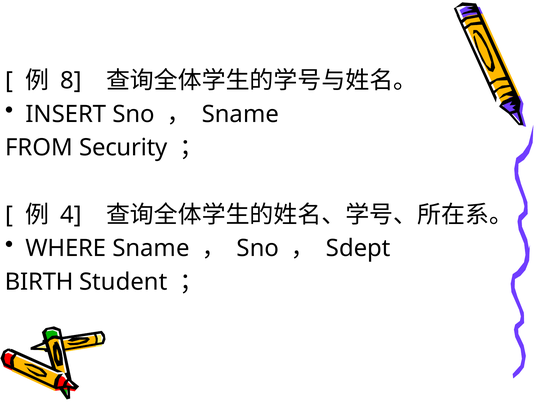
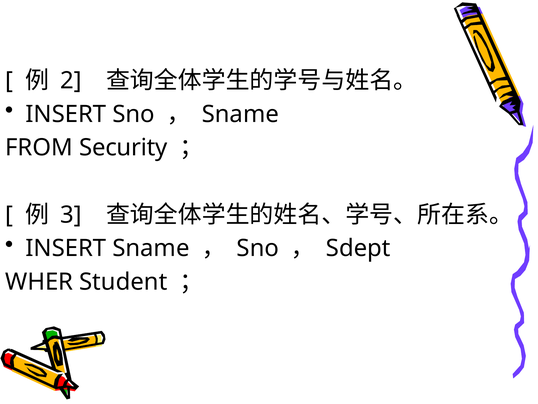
8: 8 -> 2 (71, 81)
4: 4 -> 3 (71, 215)
WHERE: WHERE -> INSERT (66, 248)
BIRTH: BIRTH -> WHER (39, 282)
